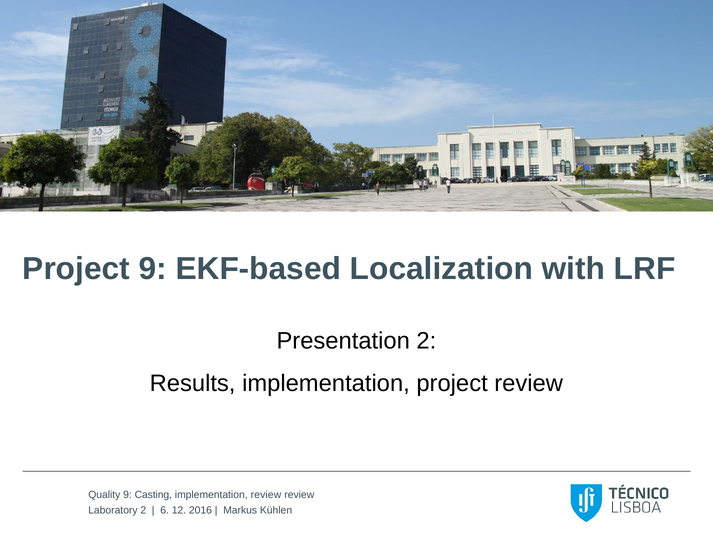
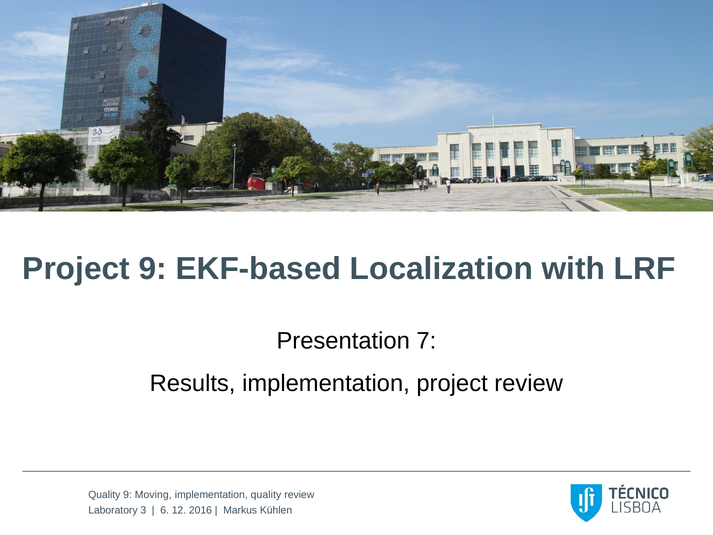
Presentation 2: 2 -> 7 (426, 341)
Casting: Casting -> Moving (153, 494)
implementation review: review -> quality (266, 494)
2: 2 -> 3 (143, 510)
